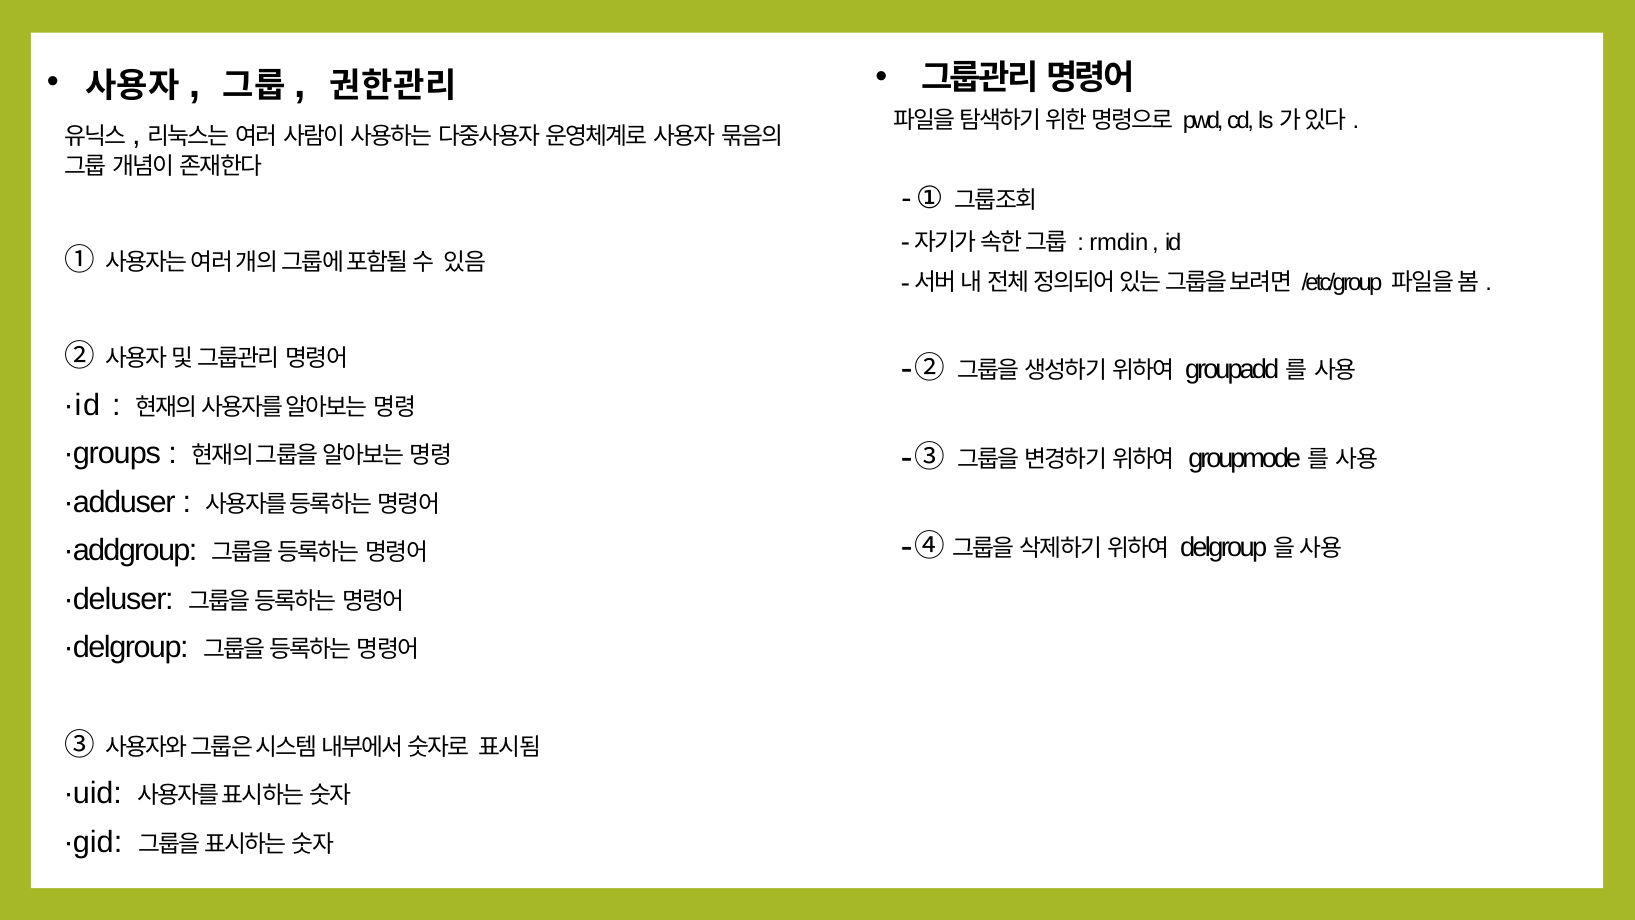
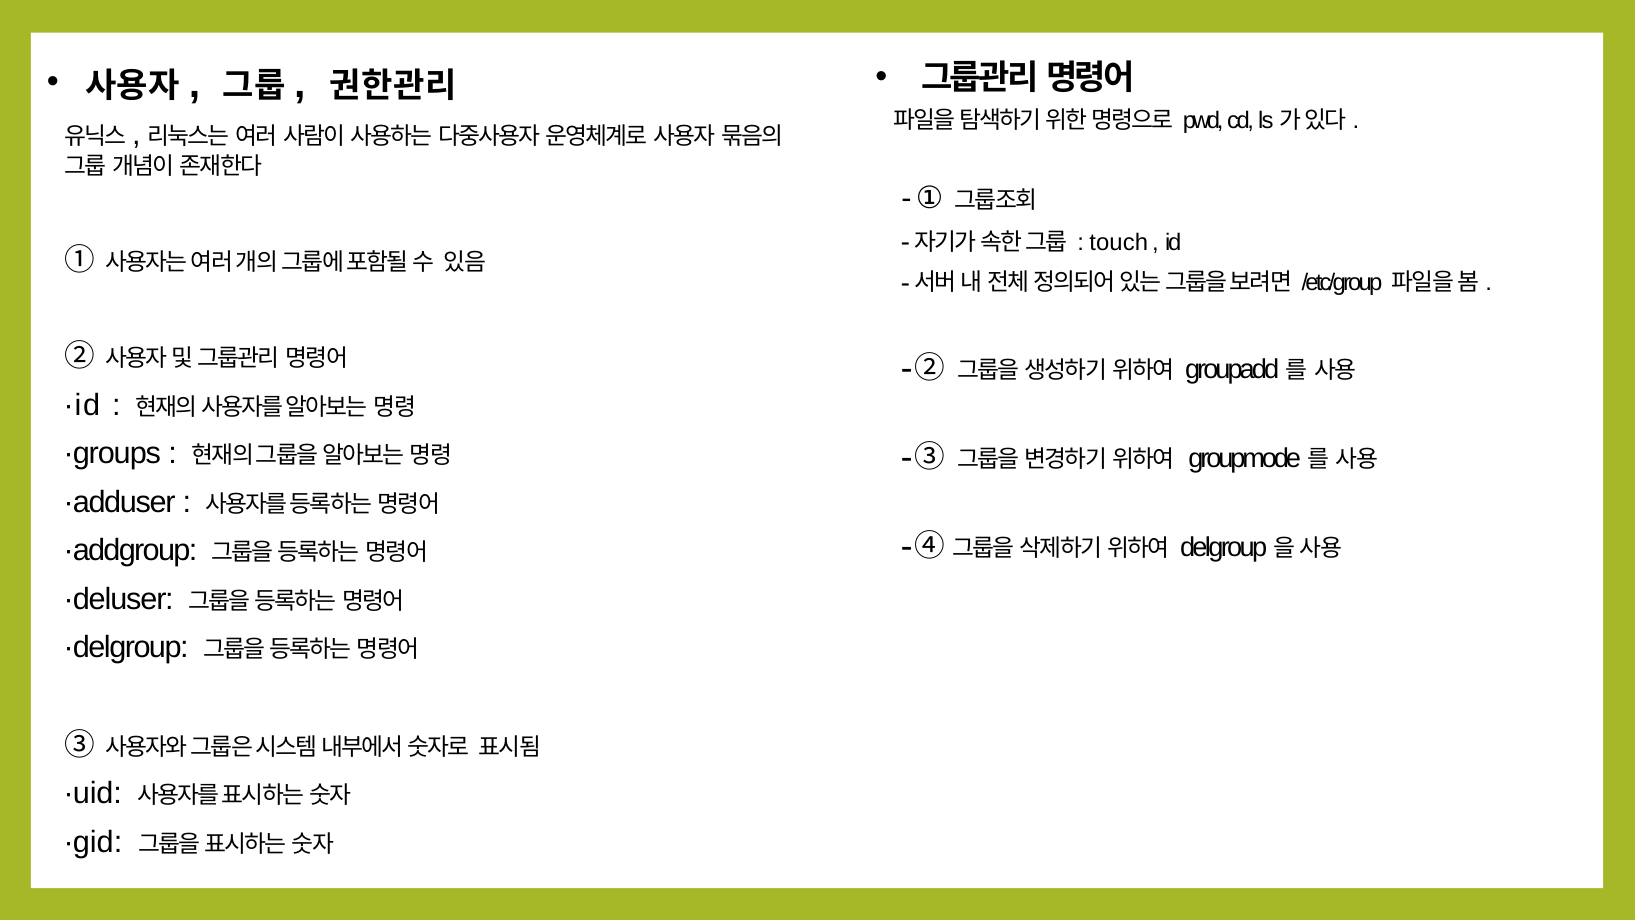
rmdin: rmdin -> touch (1119, 243)
